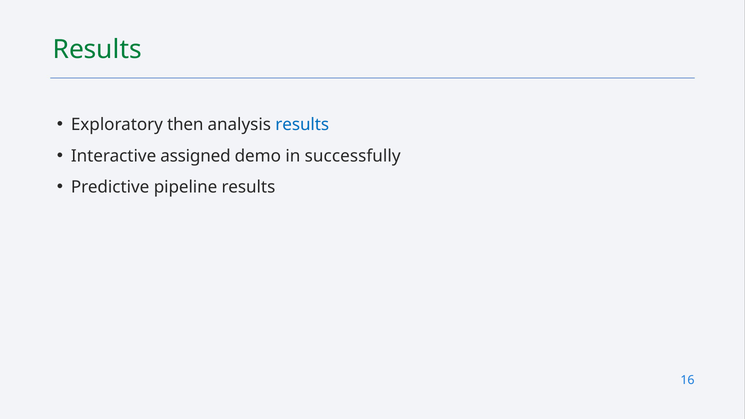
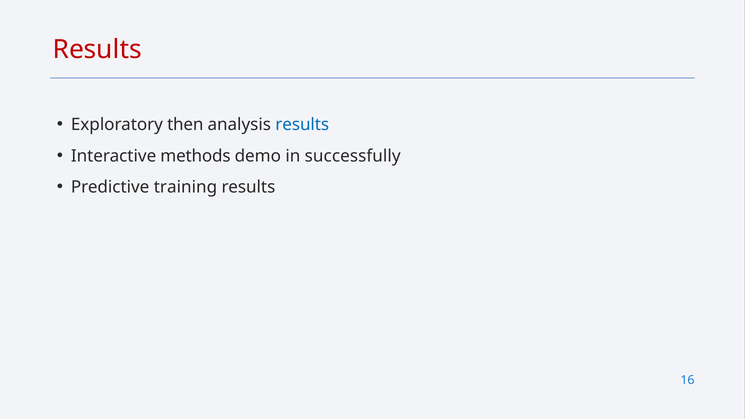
Results colour: green -> red (97, 50)
assigned: assigned -> methods (195, 156)
pipeline: pipeline -> training (185, 187)
